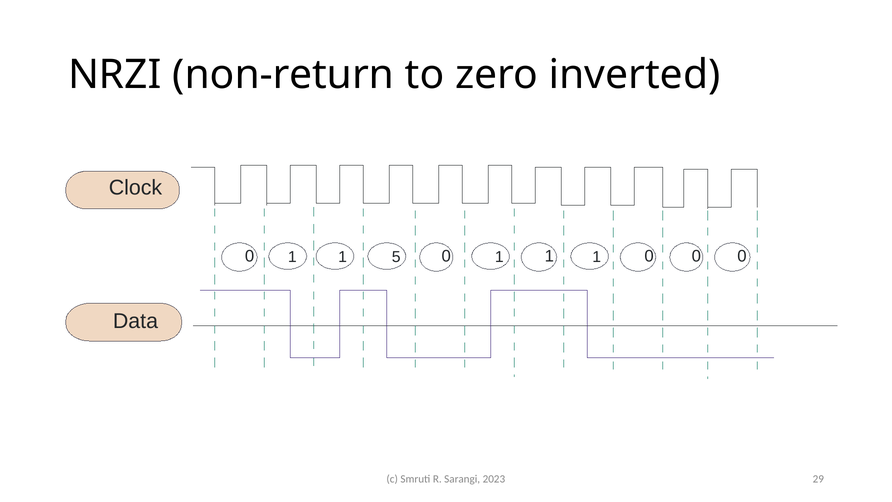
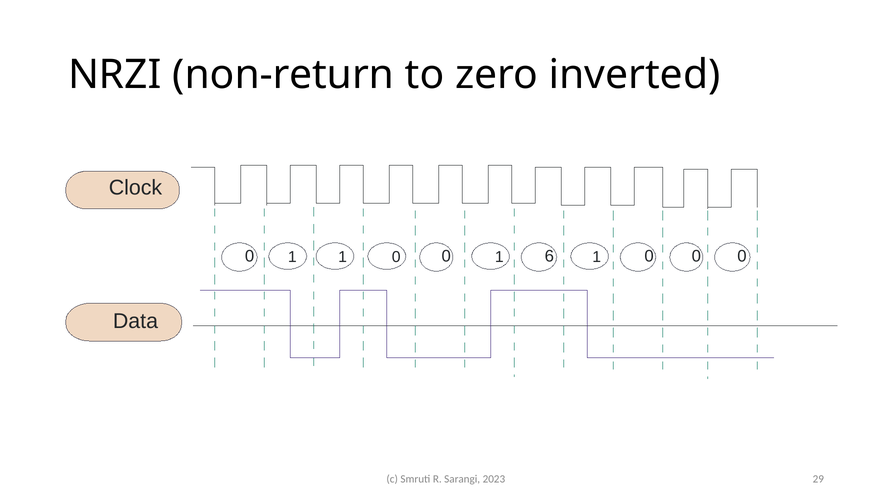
0 1 5: 5 -> 0 (396, 257)
0 1 1: 1 -> 6 (549, 256)
